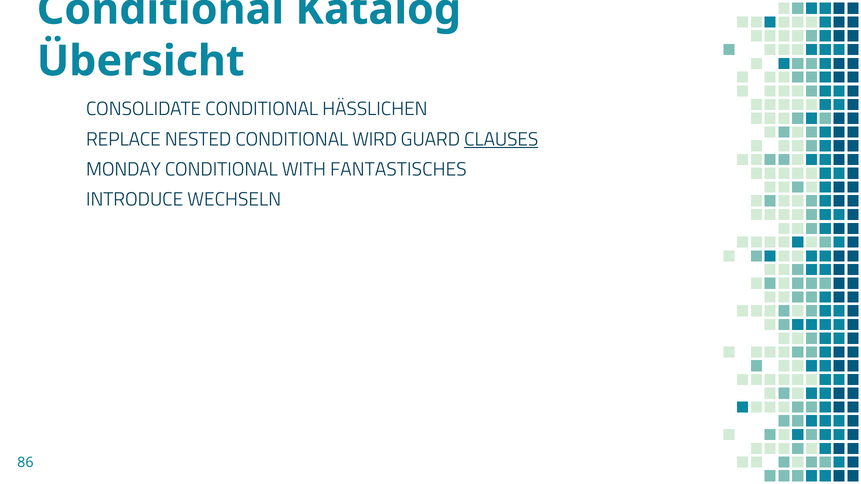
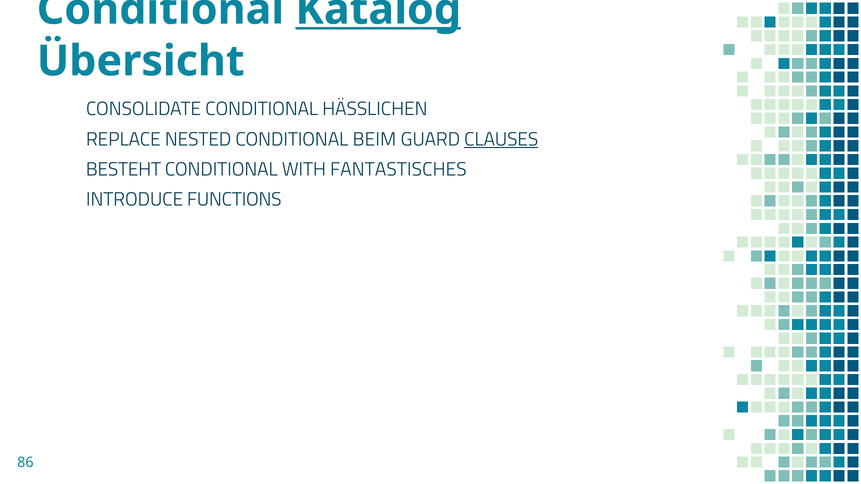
Katalog underline: none -> present (378, 10)
WIRD: WIRD -> BEIM (374, 139)
MONDAY: MONDAY -> BESTEHT (124, 169)
WECHSELN: WECHSELN -> FUNCTIONS (234, 200)
